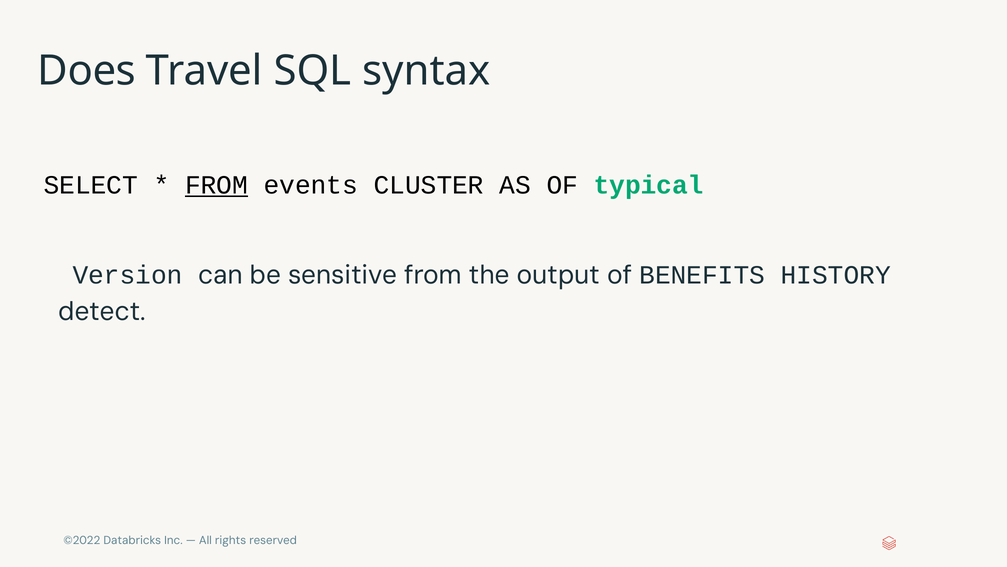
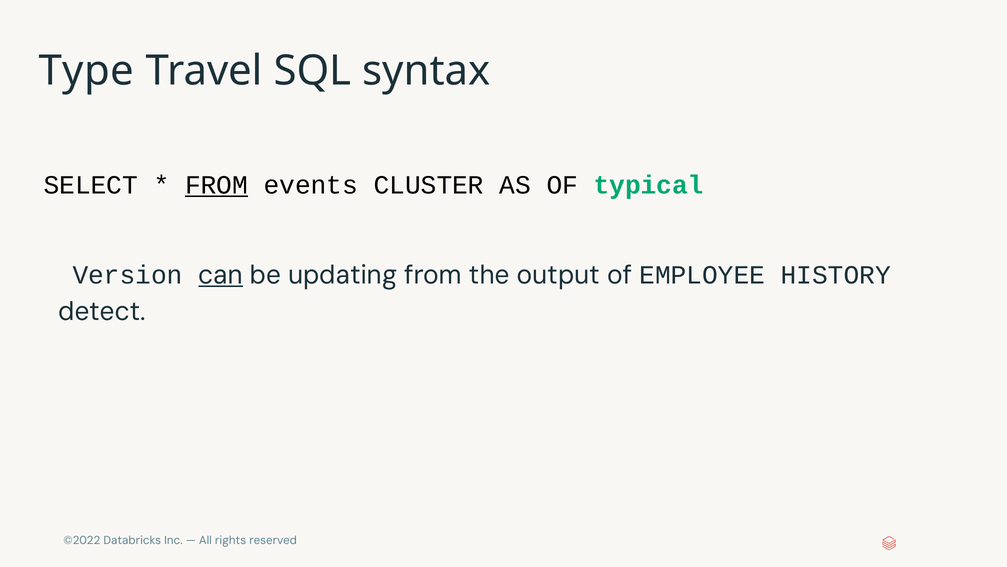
Does: Does -> Type (86, 71)
can underline: none -> present (221, 275)
sensitive: sensitive -> updating (343, 275)
BENEFITS: BENEFITS -> EMPLOYEE (702, 275)
